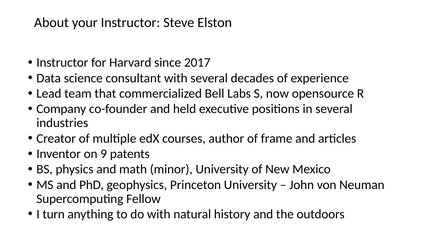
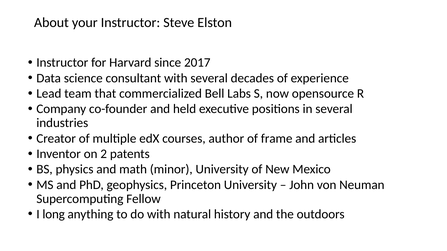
9: 9 -> 2 (104, 154)
turn: turn -> long (54, 215)
